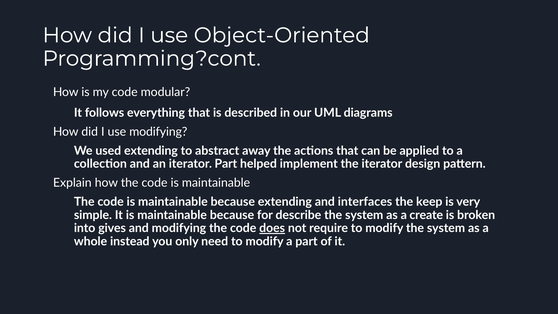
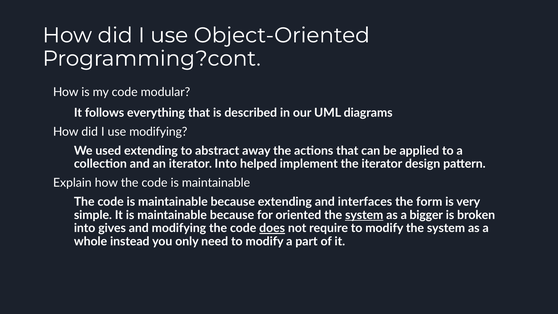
iterator Part: Part -> Into (226, 164)
keep: keep -> form (429, 202)
describe: describe -> oriented (298, 215)
system underline: none -> present (364, 215)
create: create -> bigger (426, 215)
